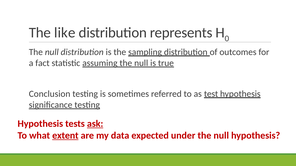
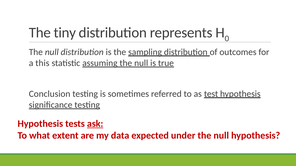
like: like -> tiny (65, 33)
fact: fact -> this (42, 63)
extent underline: present -> none (65, 136)
